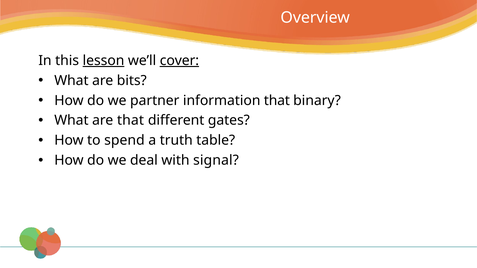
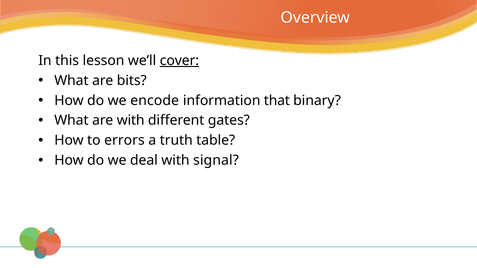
lesson underline: present -> none (104, 61)
partner: partner -> encode (155, 101)
are that: that -> with (131, 121)
spend: spend -> errors (124, 141)
